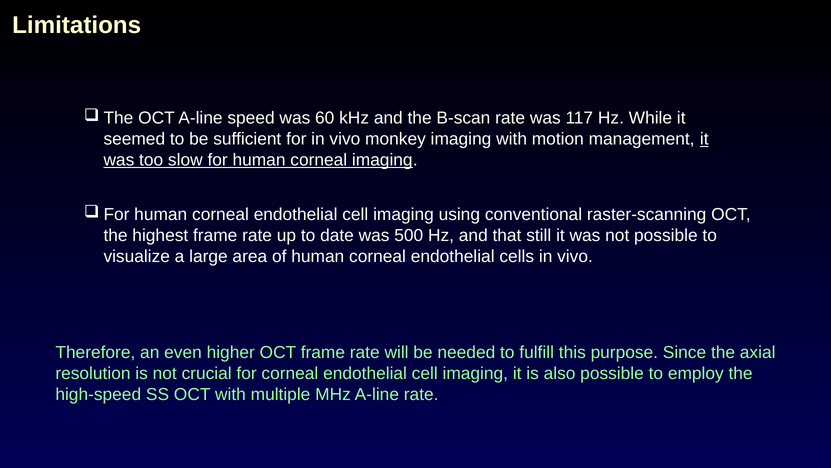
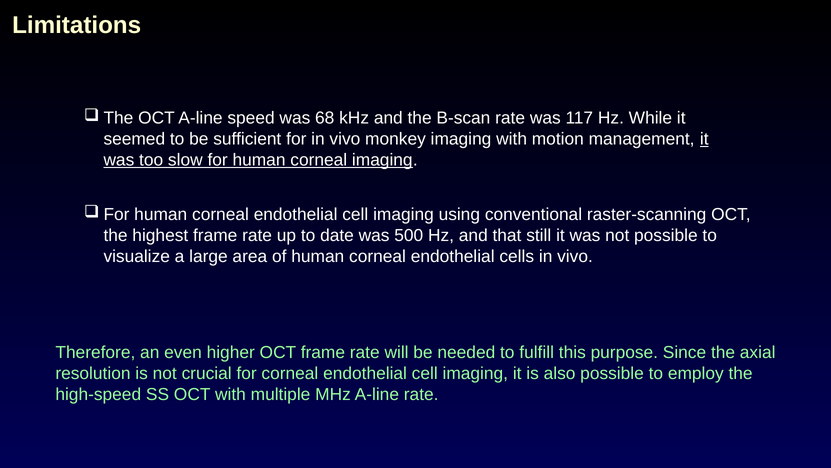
60: 60 -> 68 (325, 118)
